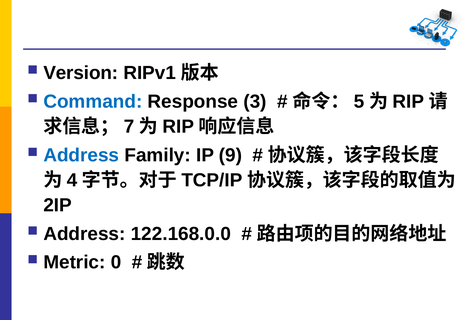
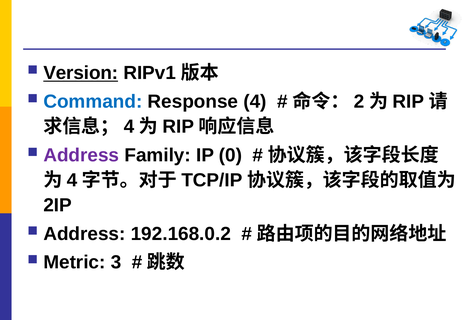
Version underline: none -> present (81, 73)
Response 3: 3 -> 4 (255, 101)
5: 5 -> 2 (359, 101)
7: 7 -> 4 (129, 126)
Address colour: blue -> purple (81, 155)
9: 9 -> 0 (231, 155)
122.168.0.0: 122.168.0.0 -> 192.168.0.2 (181, 234)
0: 0 -> 3 (116, 262)
